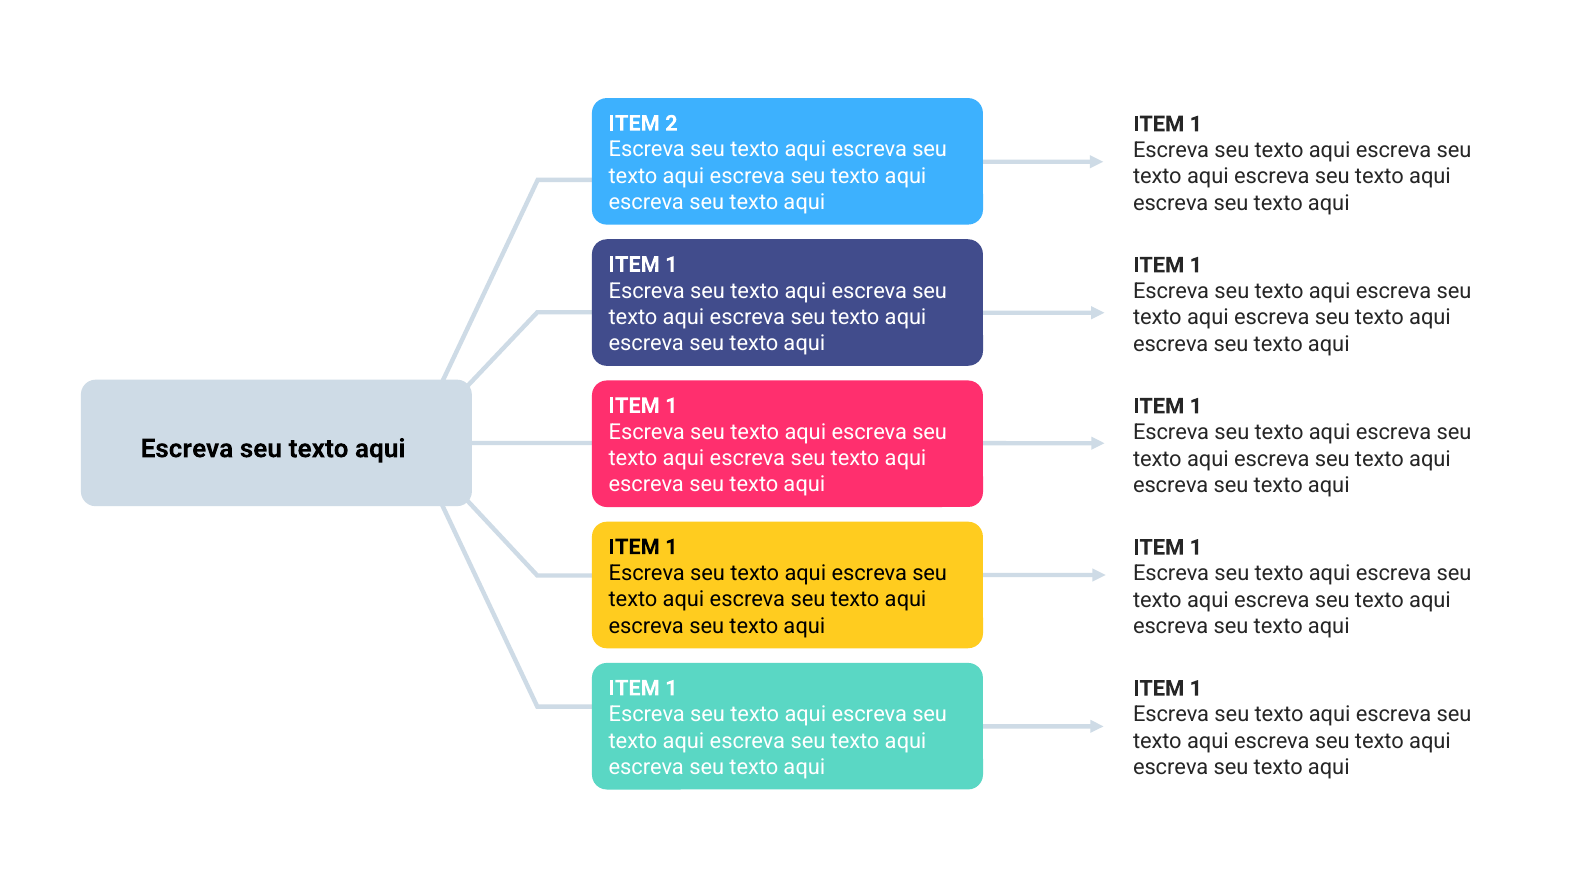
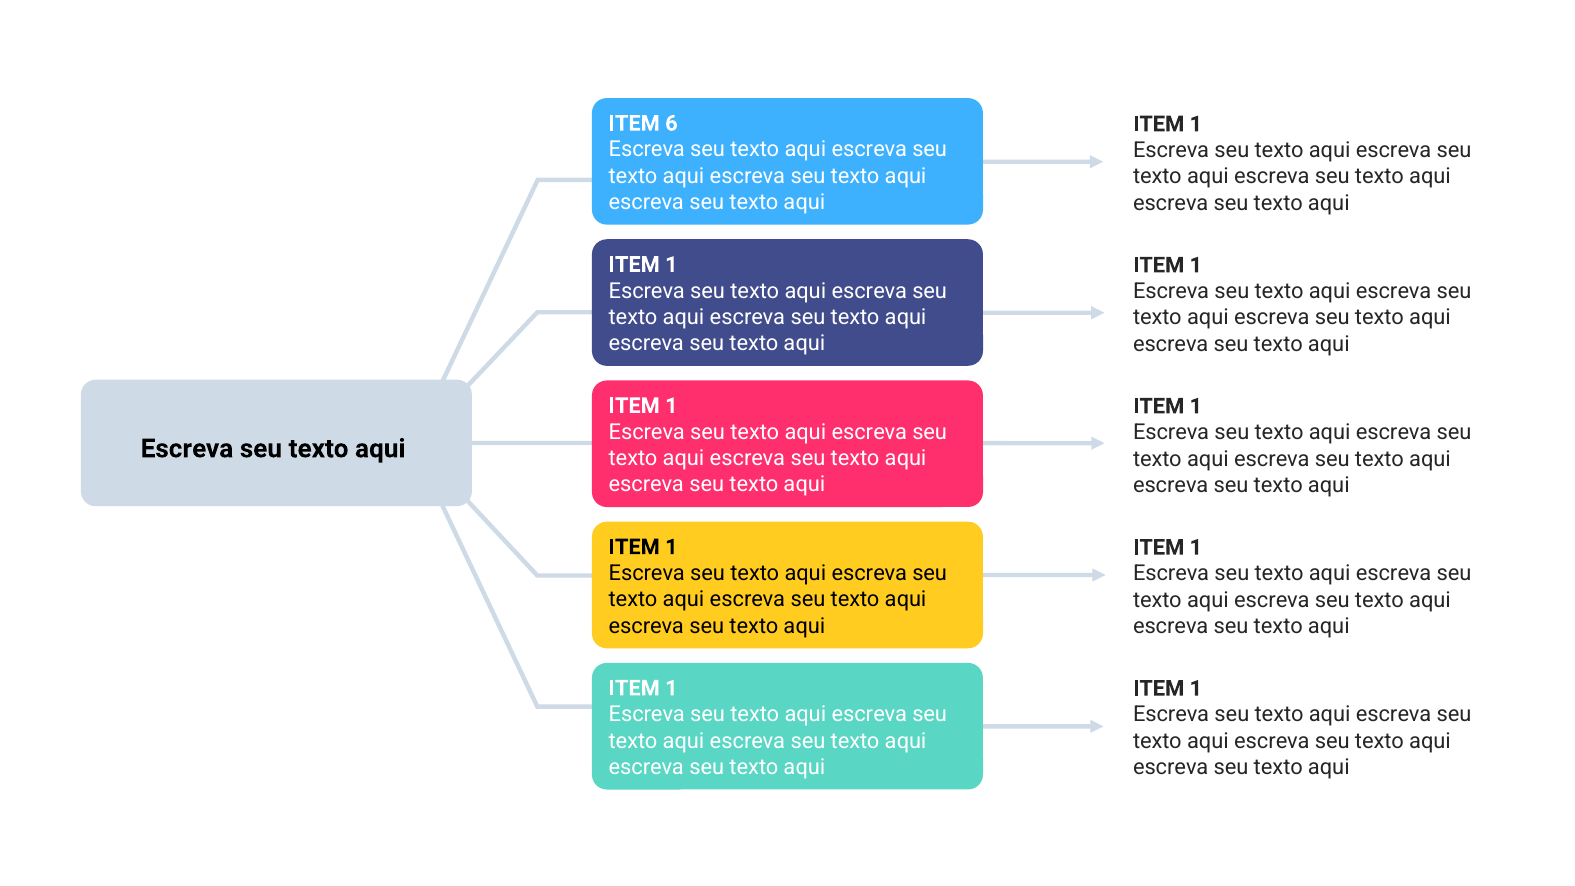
2: 2 -> 6 (671, 123)
